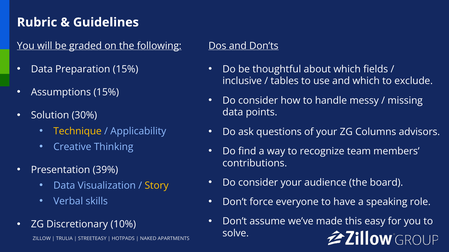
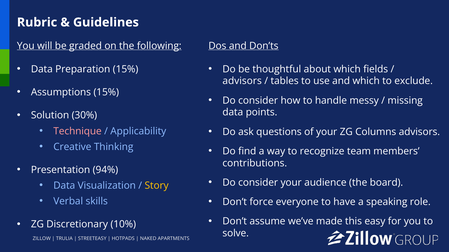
inclusive: inclusive -> advisors (242, 81)
Technique colour: yellow -> pink (78, 131)
39%: 39% -> 94% (105, 170)
